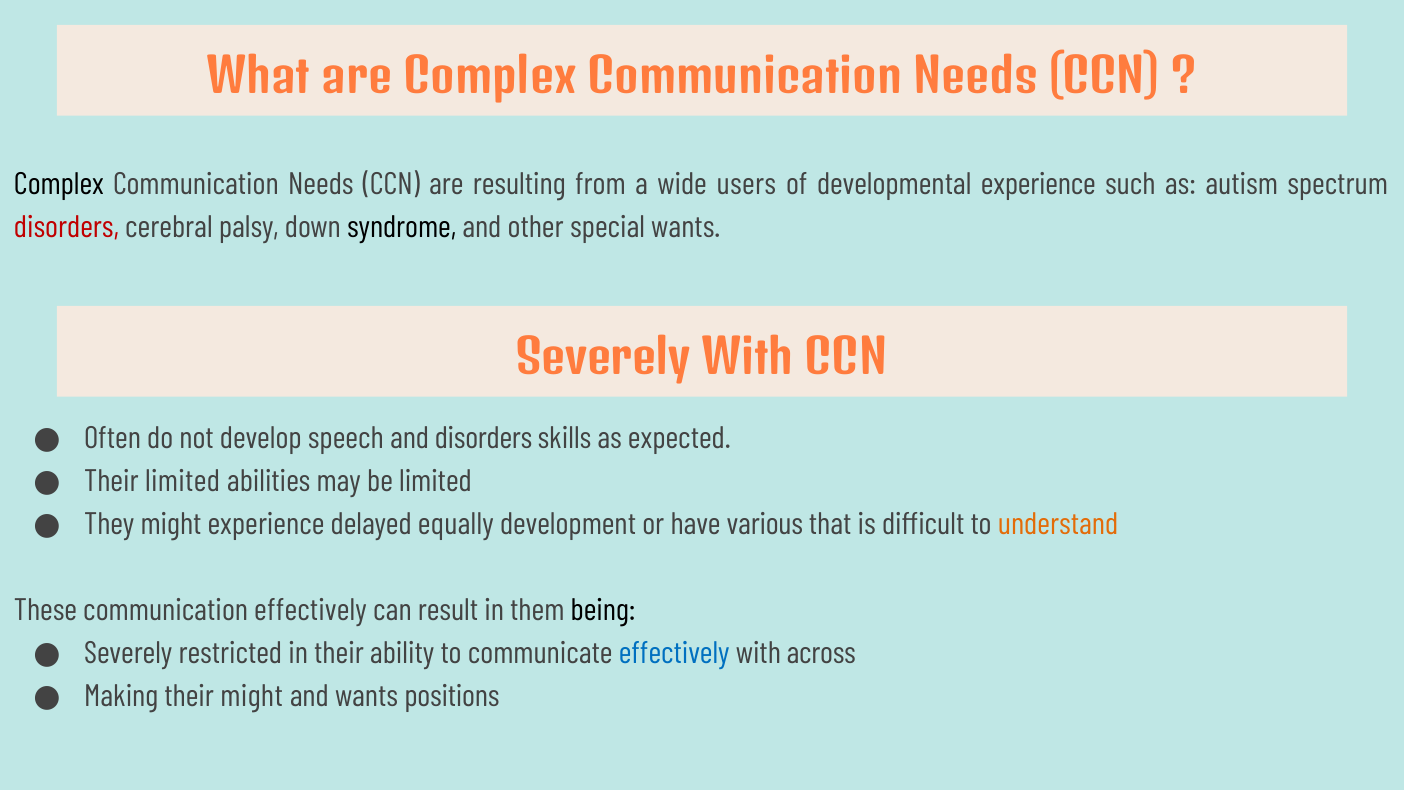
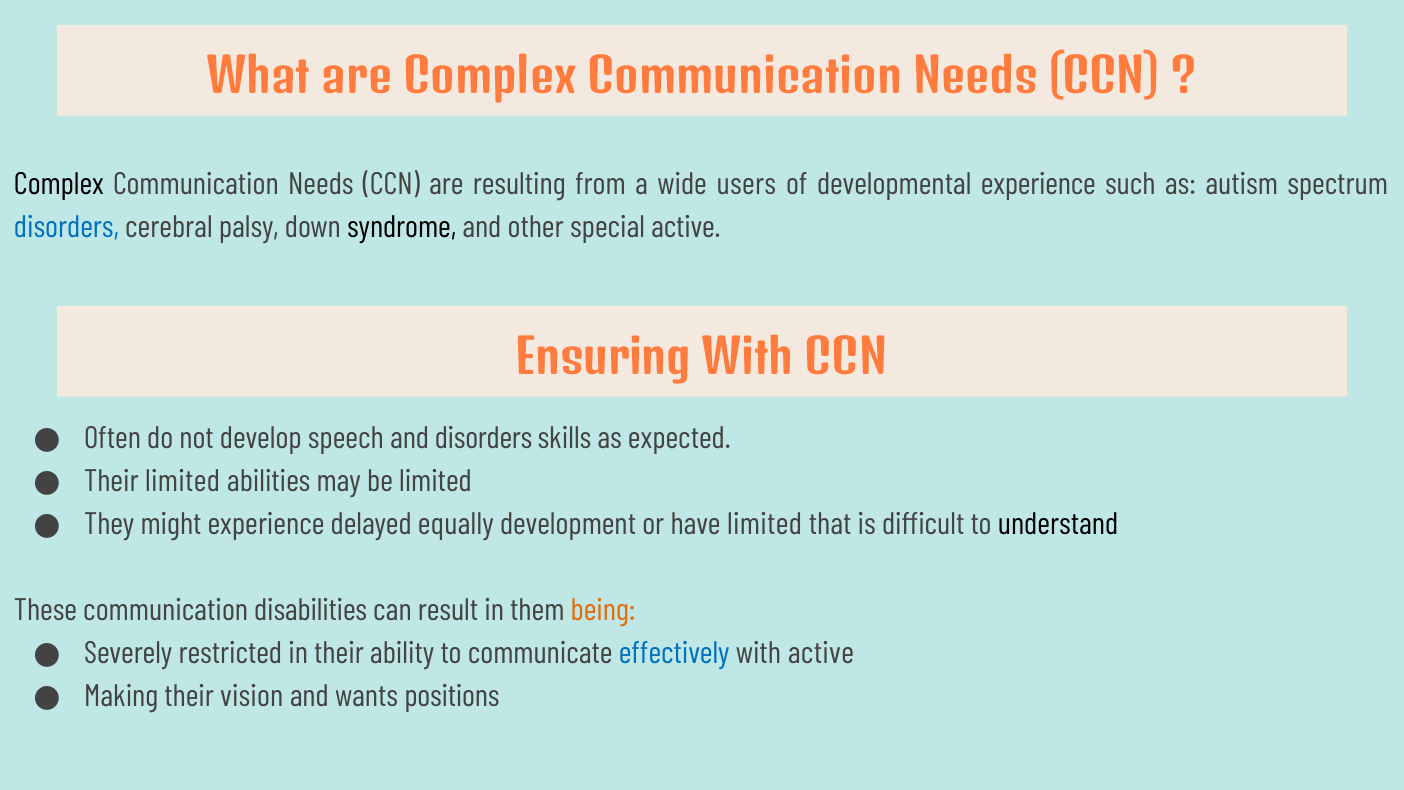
disorders colour: red -> blue (67, 227)
special wants: wants -> active (686, 227)
Severely: Severely -> Ensuring (603, 359)
have various: various -> limited (765, 524)
understand colour: orange -> black (1058, 524)
communication effectively: effectively -> disabilities (311, 610)
being colour: black -> orange (603, 610)
with across: across -> active (821, 653)
their might: might -> vision (252, 696)
